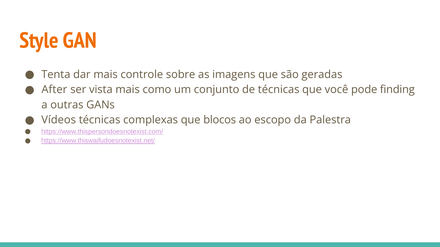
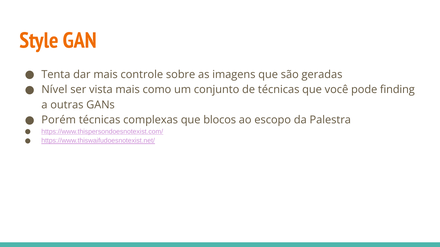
After: After -> Nível (54, 90)
Vídeos: Vídeos -> Porém (59, 120)
